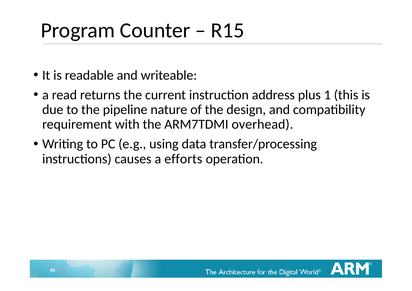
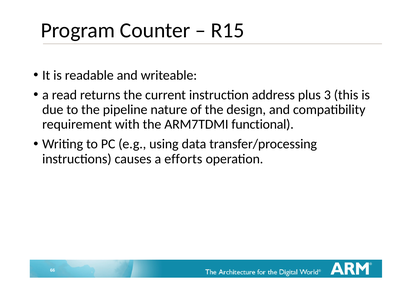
1: 1 -> 3 (327, 95)
overhead: overhead -> functional (263, 125)
